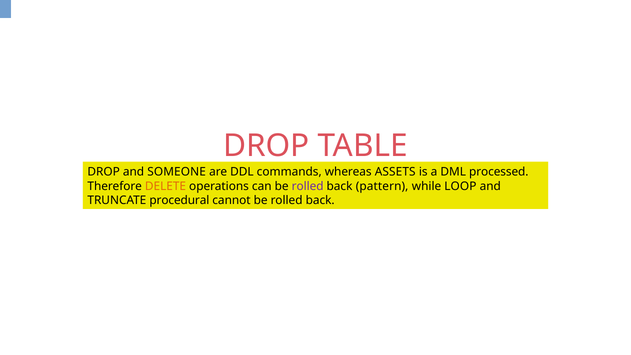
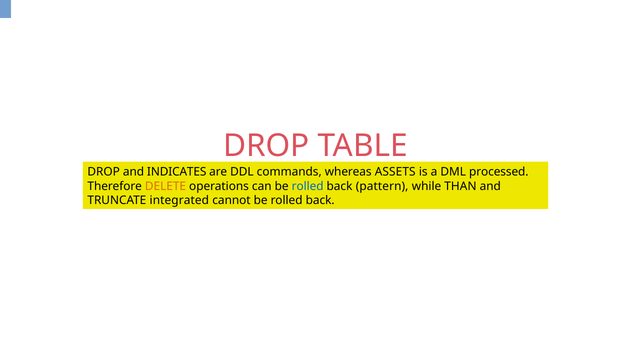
SOMEONE: SOMEONE -> INDICATES (177, 172)
rolled colour: purple -> blue (308, 186)
LOOP: LOOP -> THAN (460, 186)
procedural: procedural -> integrated (179, 200)
